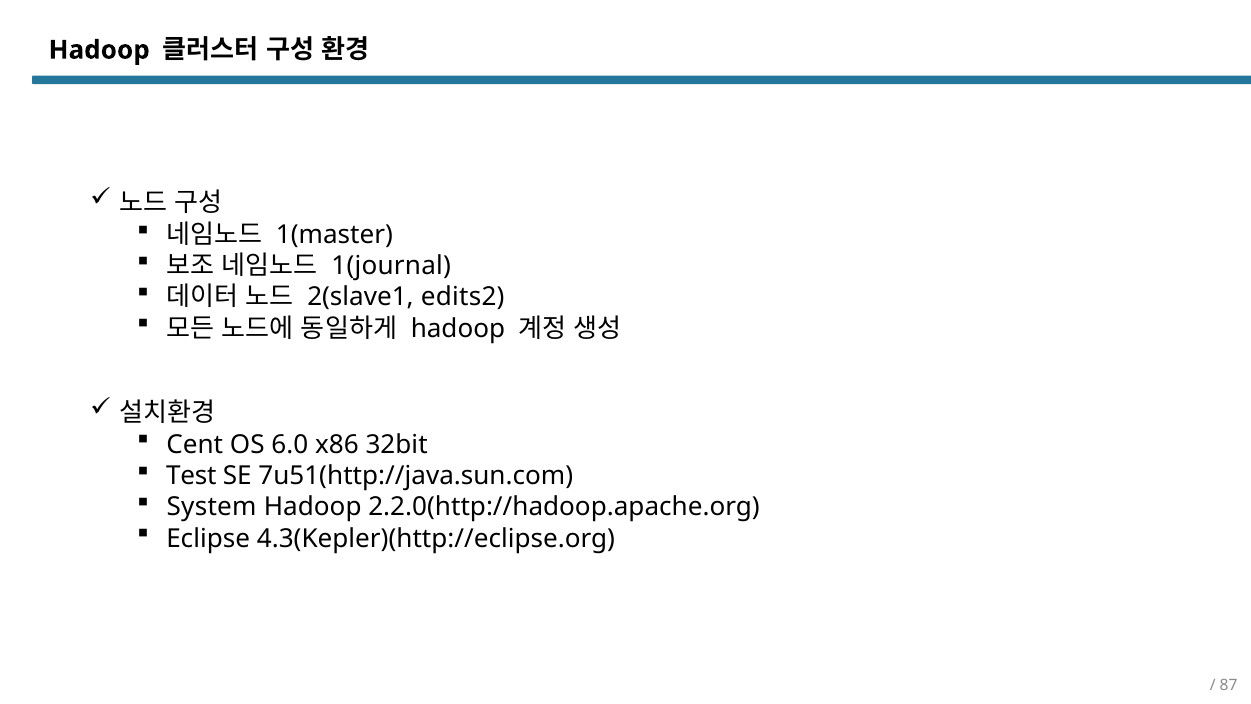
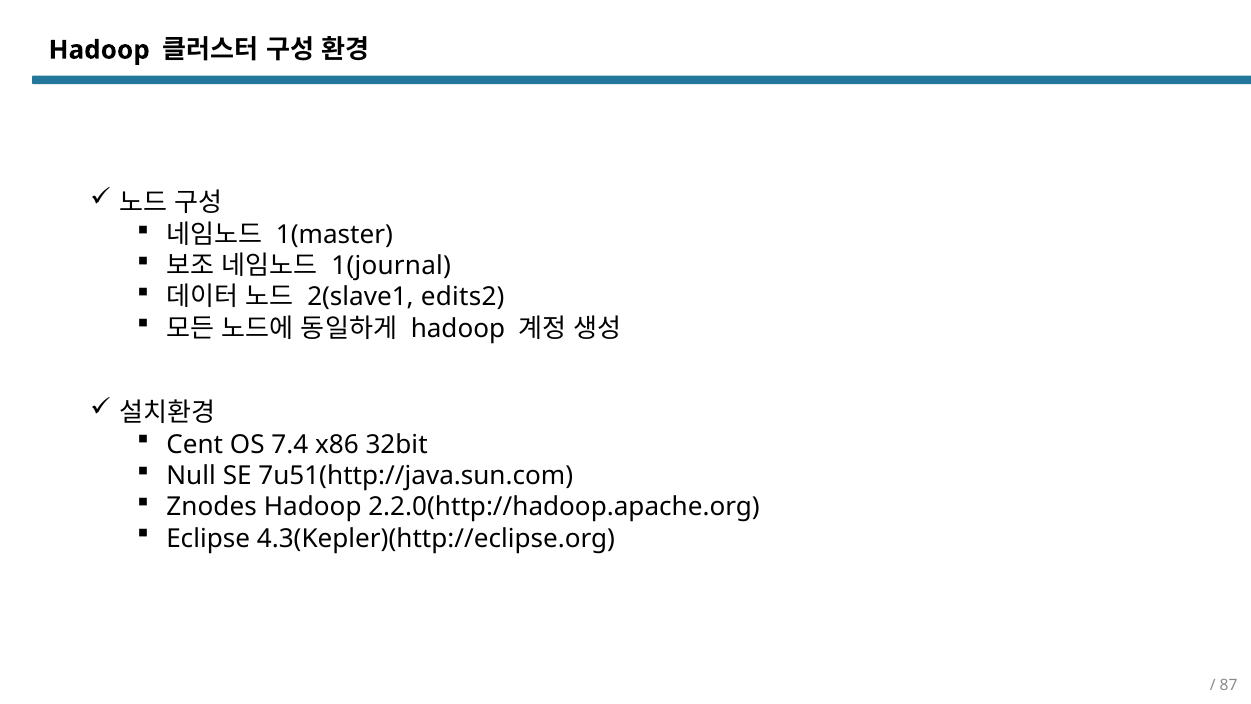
6.0: 6.0 -> 7.4 (290, 444)
Test: Test -> Null (191, 476)
System: System -> Znodes (212, 507)
